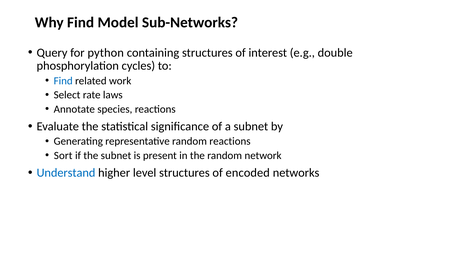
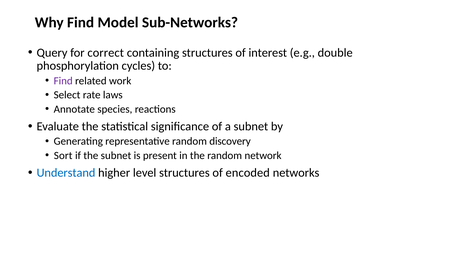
python: python -> correct (106, 53)
Find colour: blue -> purple (63, 81)
random reactions: reactions -> discovery (230, 142)
